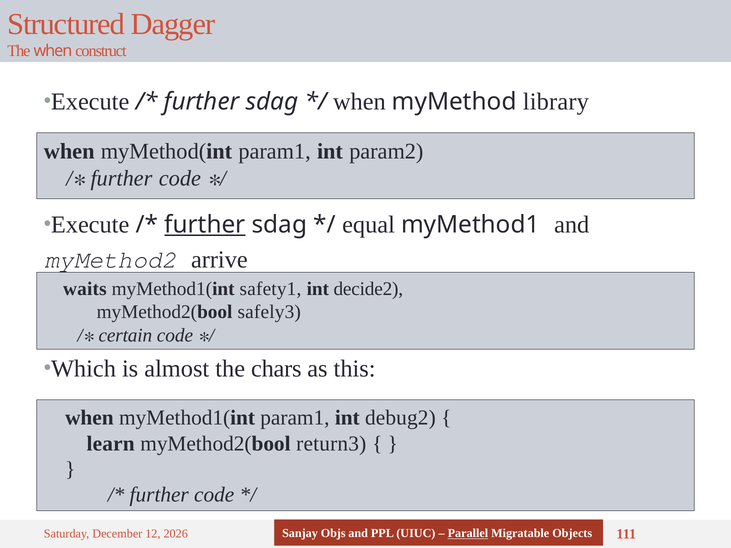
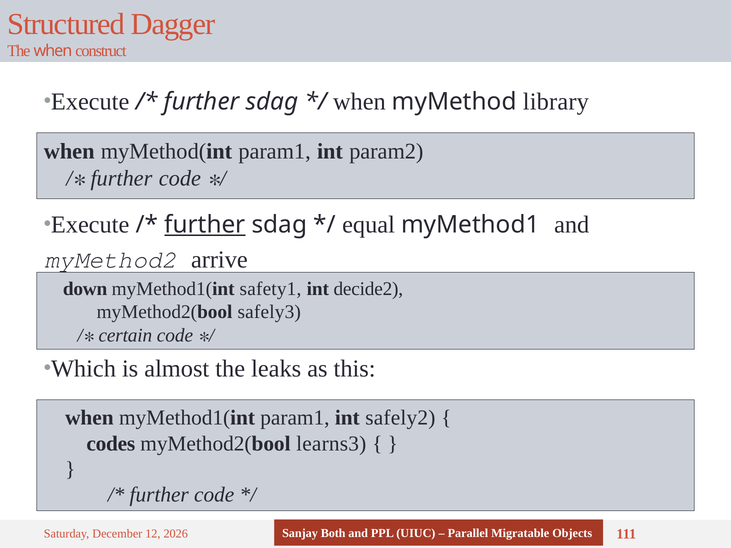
waits: waits -> down (85, 289)
chars: chars -> leaks (276, 369)
debug2: debug2 -> safely2 (400, 418)
learn: learn -> codes (111, 444)
return3: return3 -> learns3 (331, 444)
Objs: Objs -> Both (333, 534)
Parallel underline: present -> none (468, 534)
